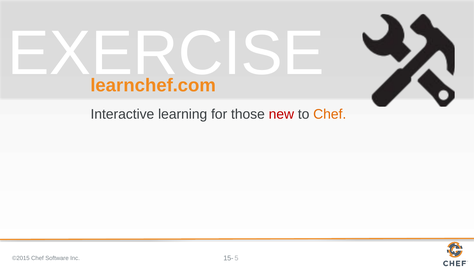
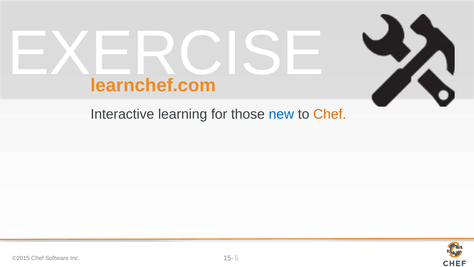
new colour: red -> blue (281, 114)
